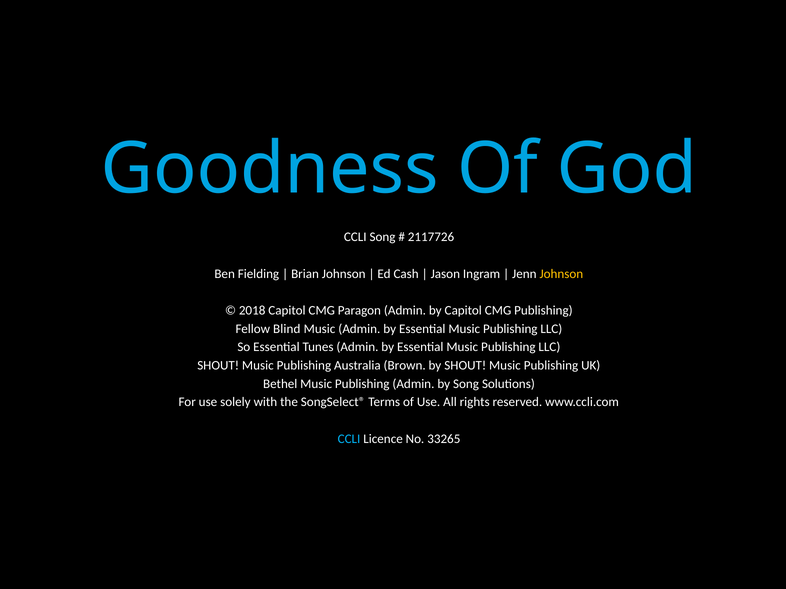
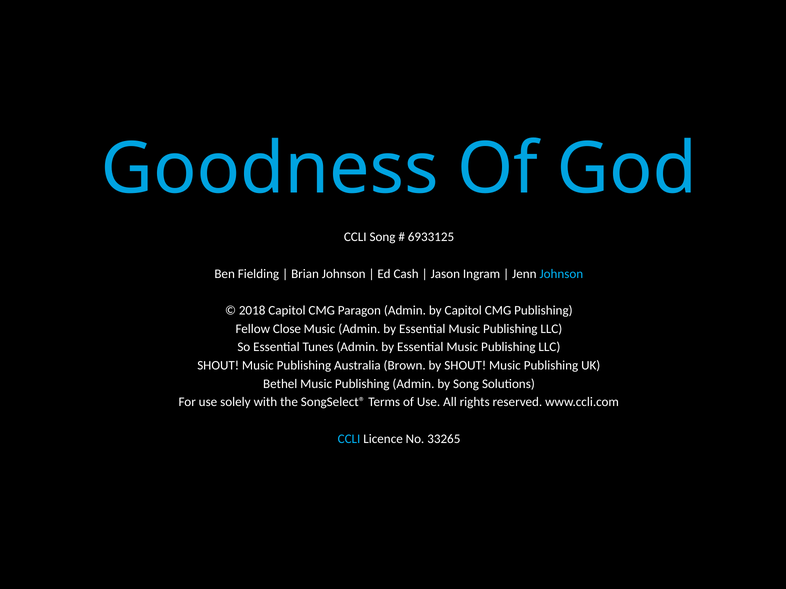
2117726: 2117726 -> 6933125 (431, 237)
Johnson colour: yellow -> light blue (561, 274)
Blind: Blind -> Close (287, 329)
